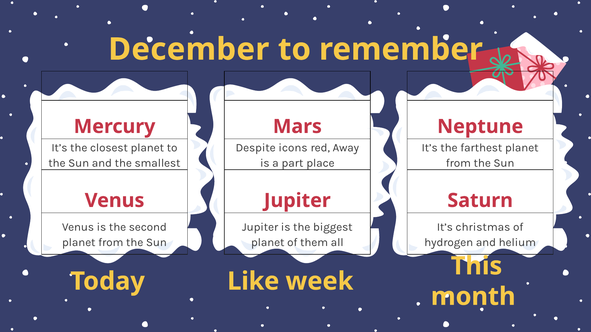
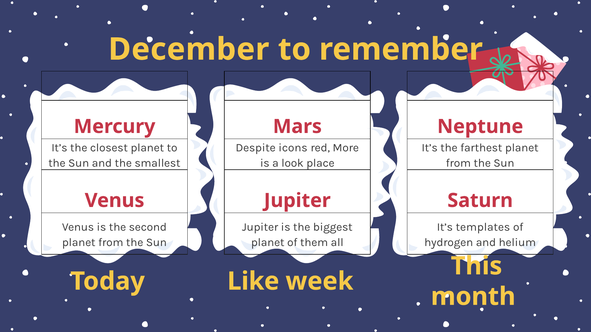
Away: Away -> More (346, 148)
part: part -> look (292, 163)
christmas: christmas -> templates (483, 227)
